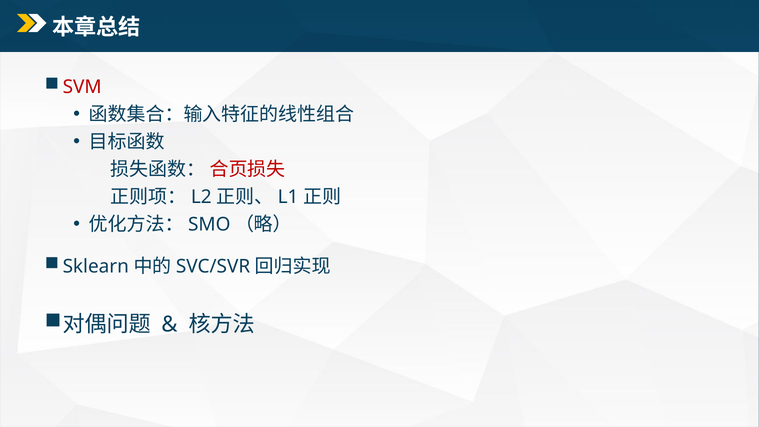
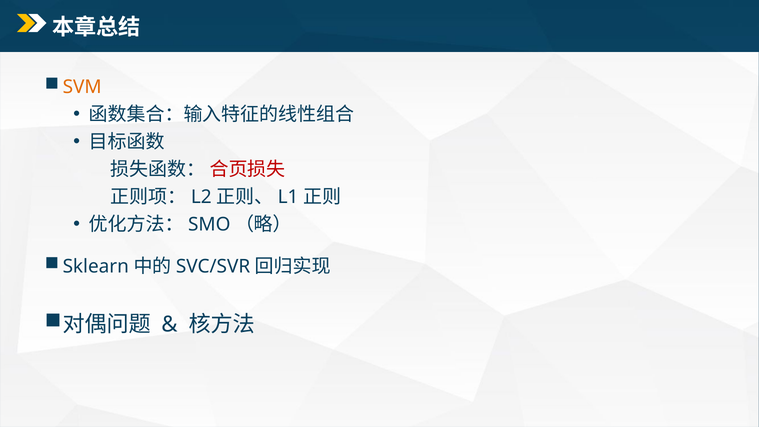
SVM colour: red -> orange (82, 87)
